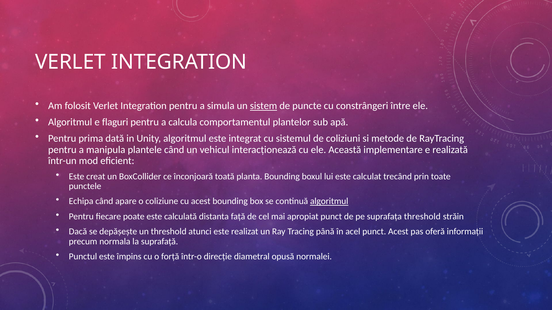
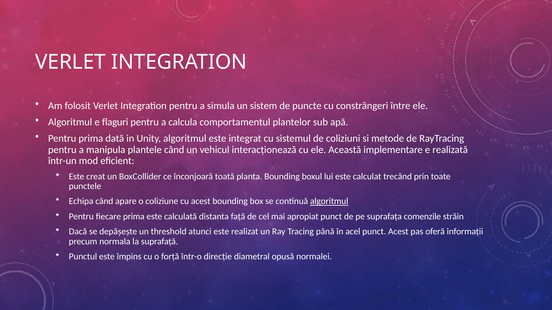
sistem underline: present -> none (264, 106)
fiecare poate: poate -> prima (134, 217)
suprafața threshold: threshold -> comenzile (422, 217)
